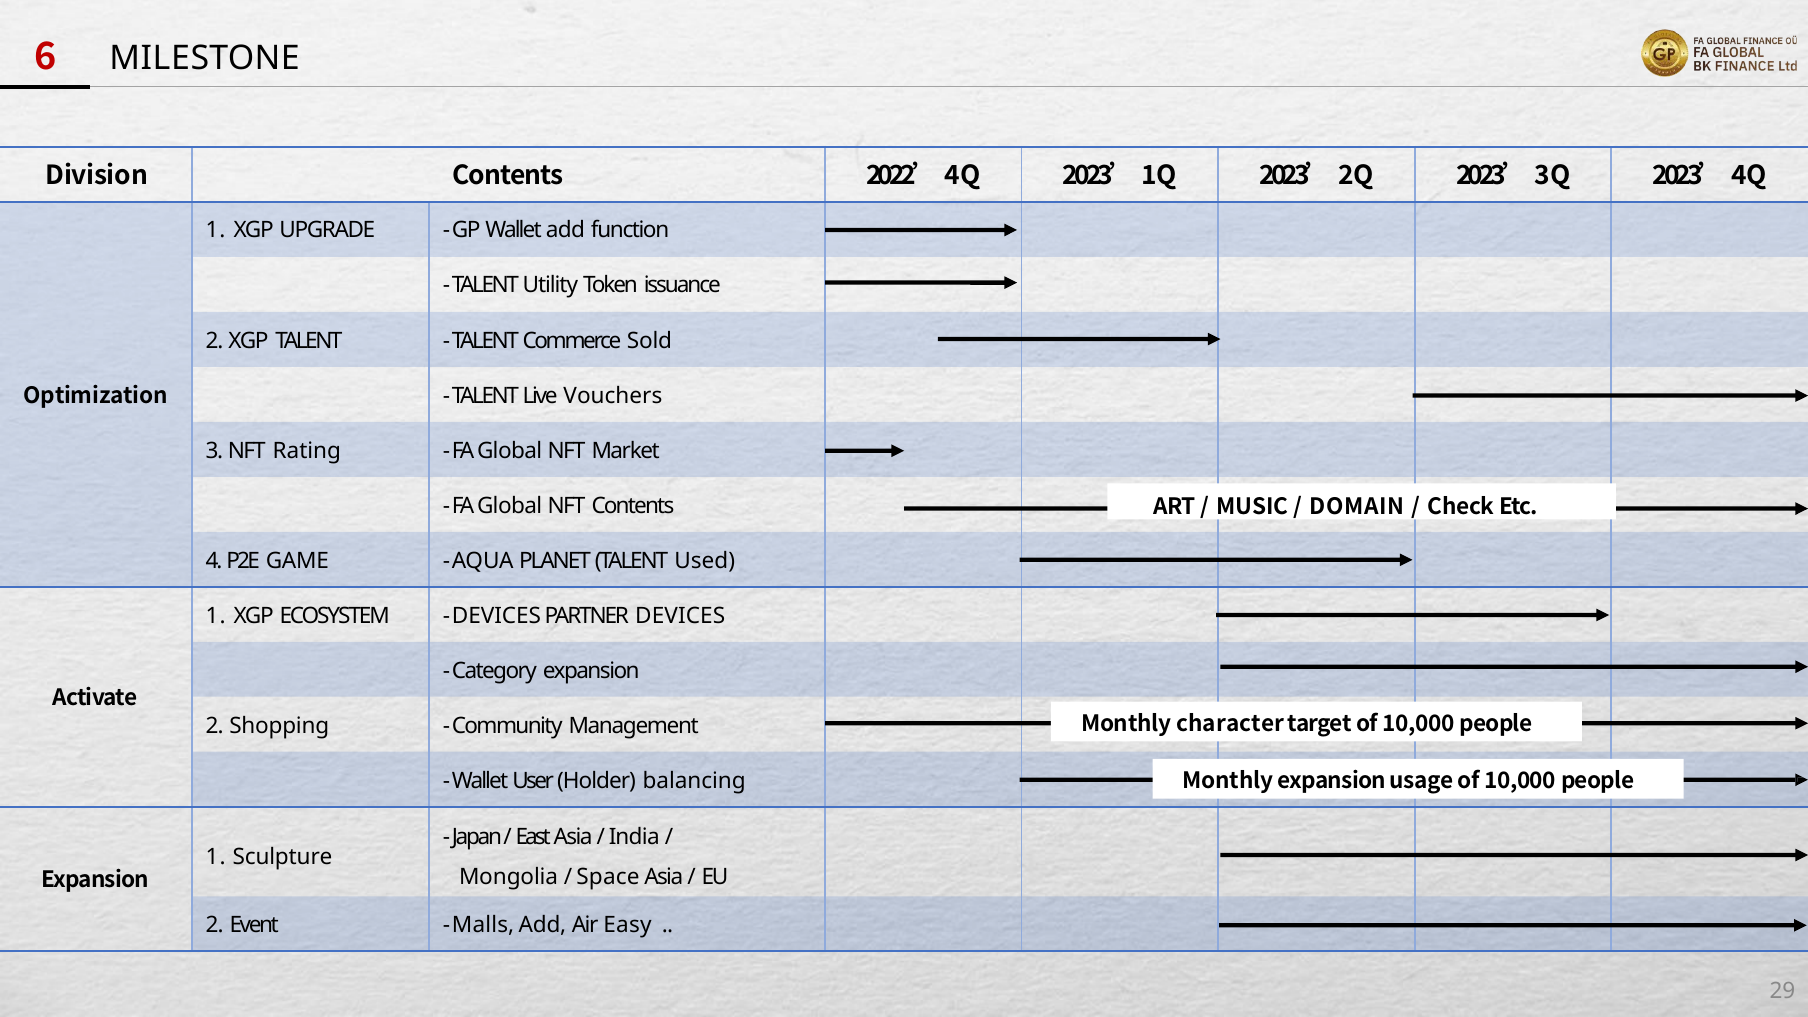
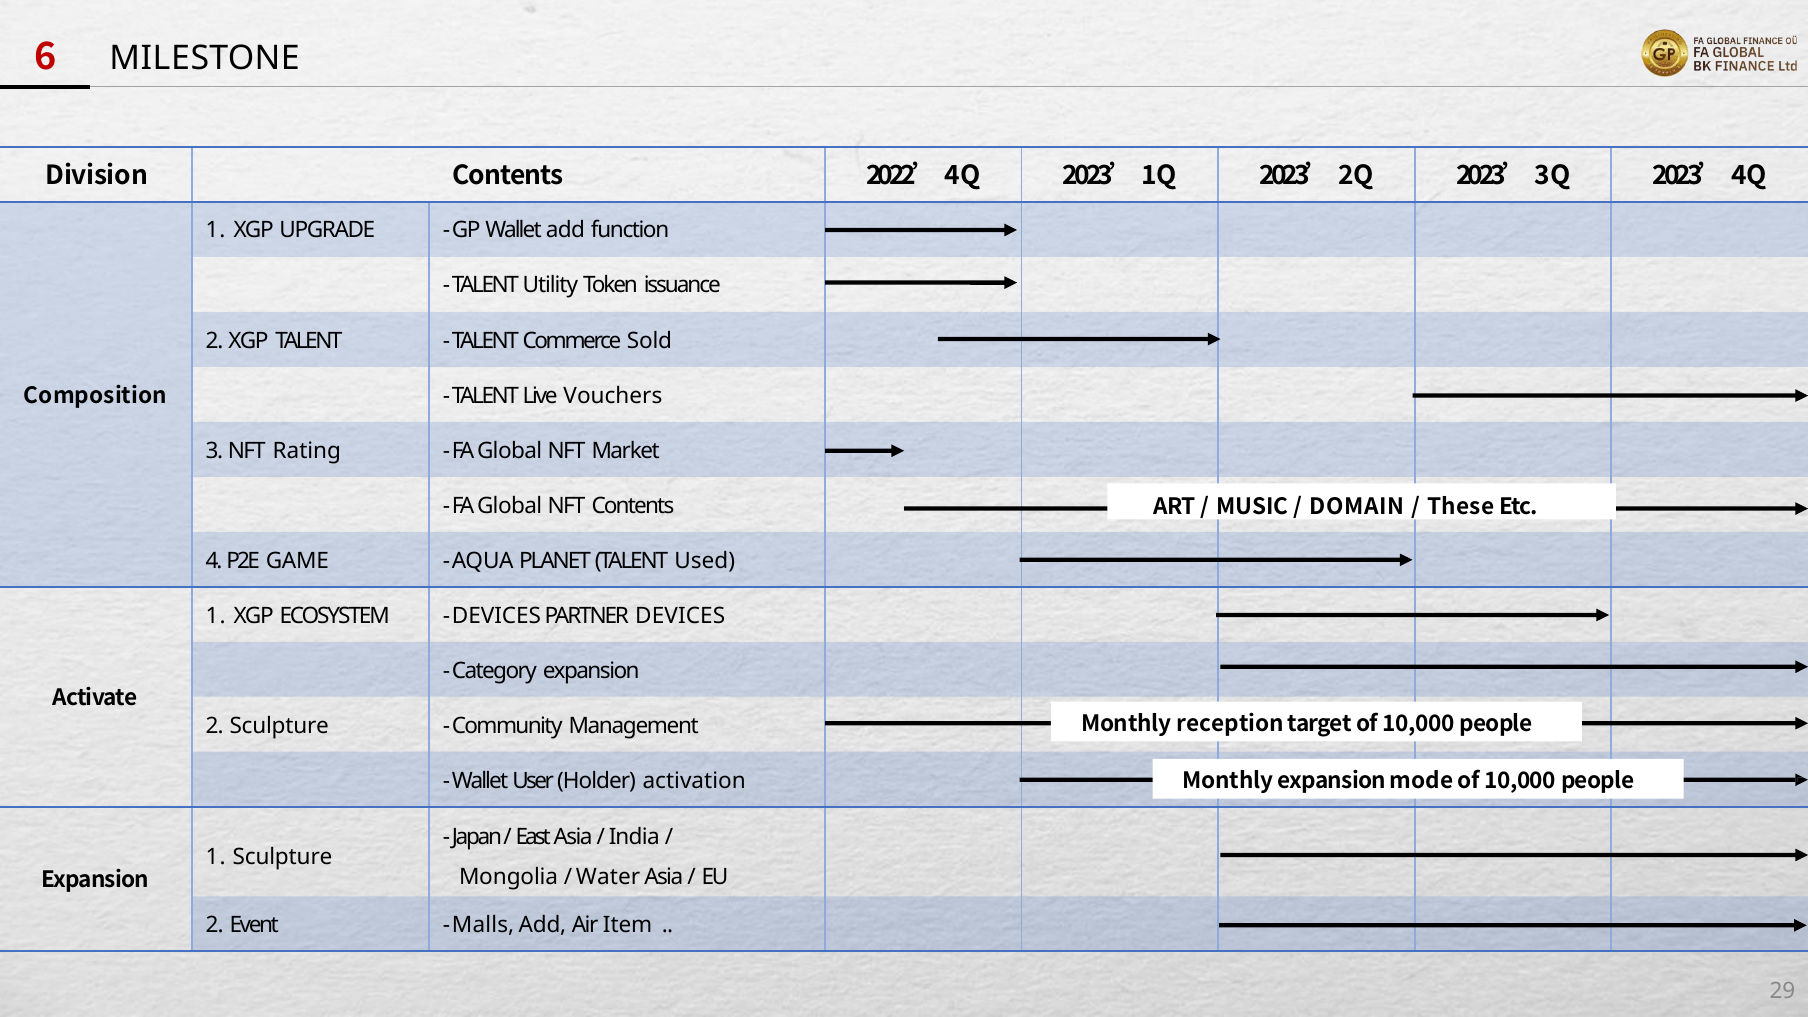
Optimization: Optimization -> Composition (96, 396)
Check: Check -> These (1461, 507)
character: character -> reception (1230, 724)
2 Shopping: Shopping -> Sculpture (279, 726)
usage: usage -> mode (1421, 782)
balancing: balancing -> activation (694, 781)
Space: Space -> Water (608, 878)
Easy: Easy -> Item (628, 925)
